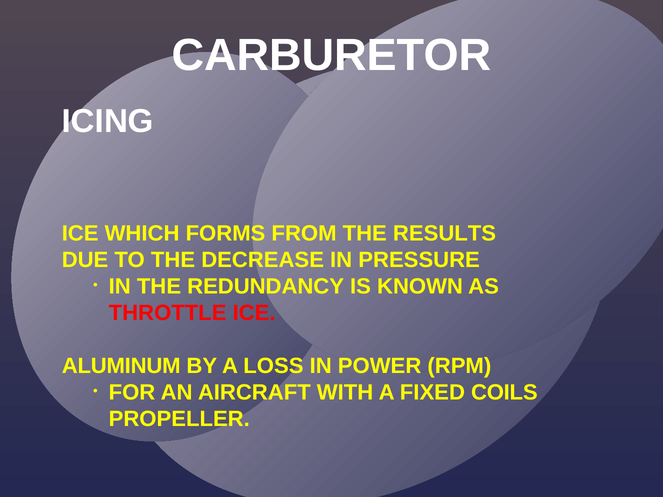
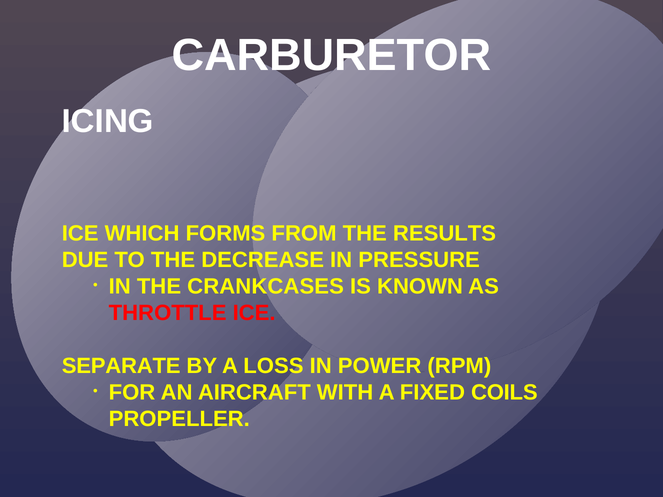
REDUNDANCY: REDUNDANCY -> CRANKCASES (266, 287)
ALUMINUM: ALUMINUM -> SEPARATE (121, 366)
